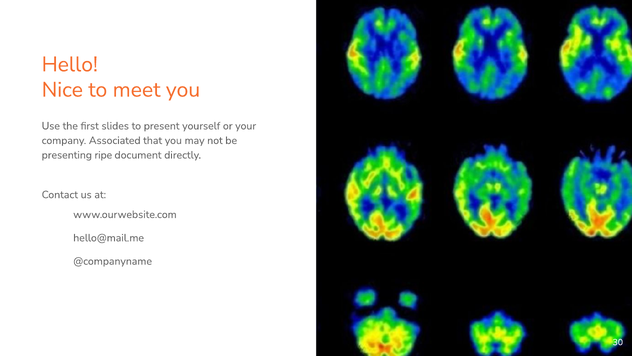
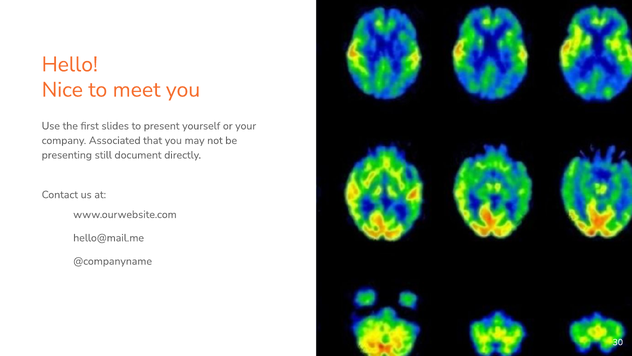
ripe: ripe -> still (103, 155)
